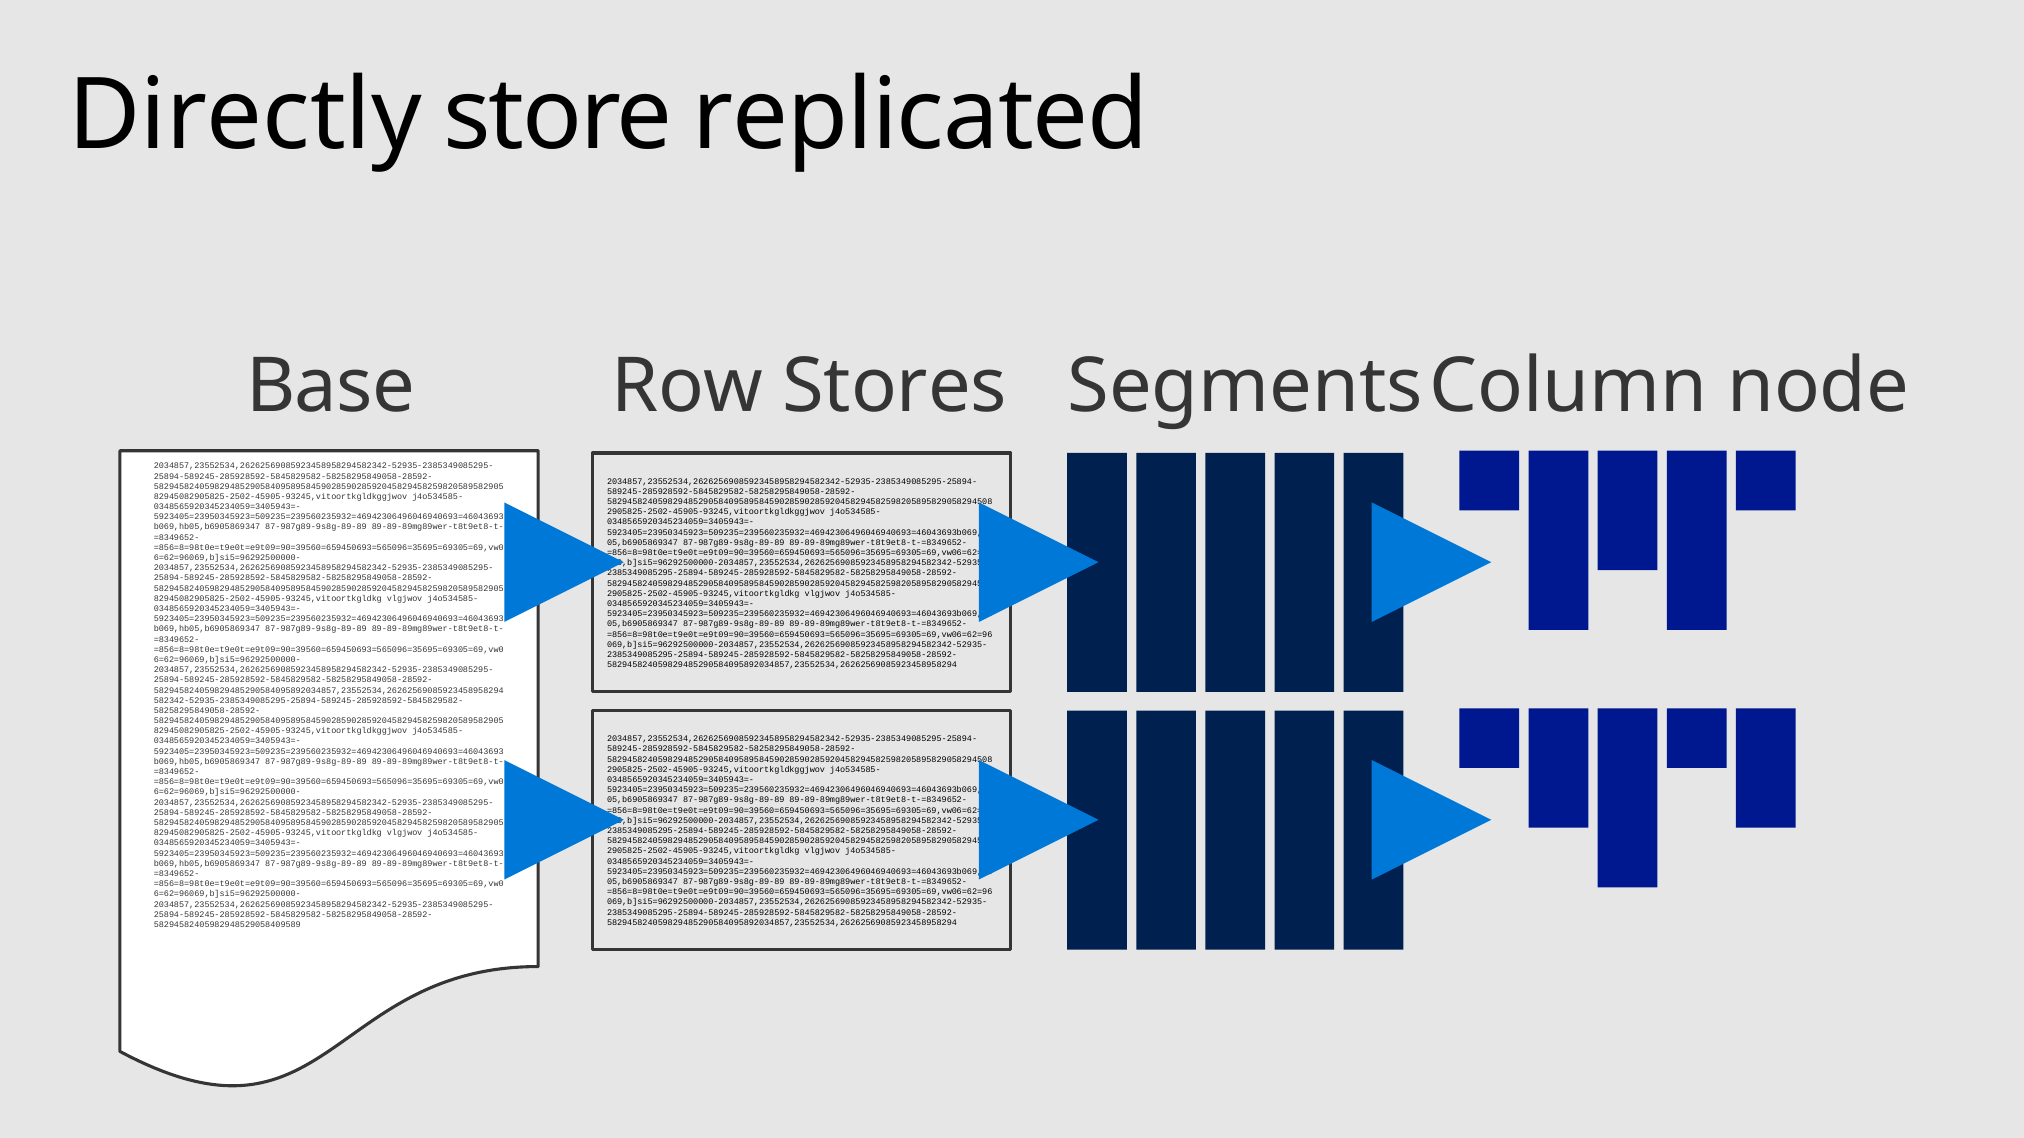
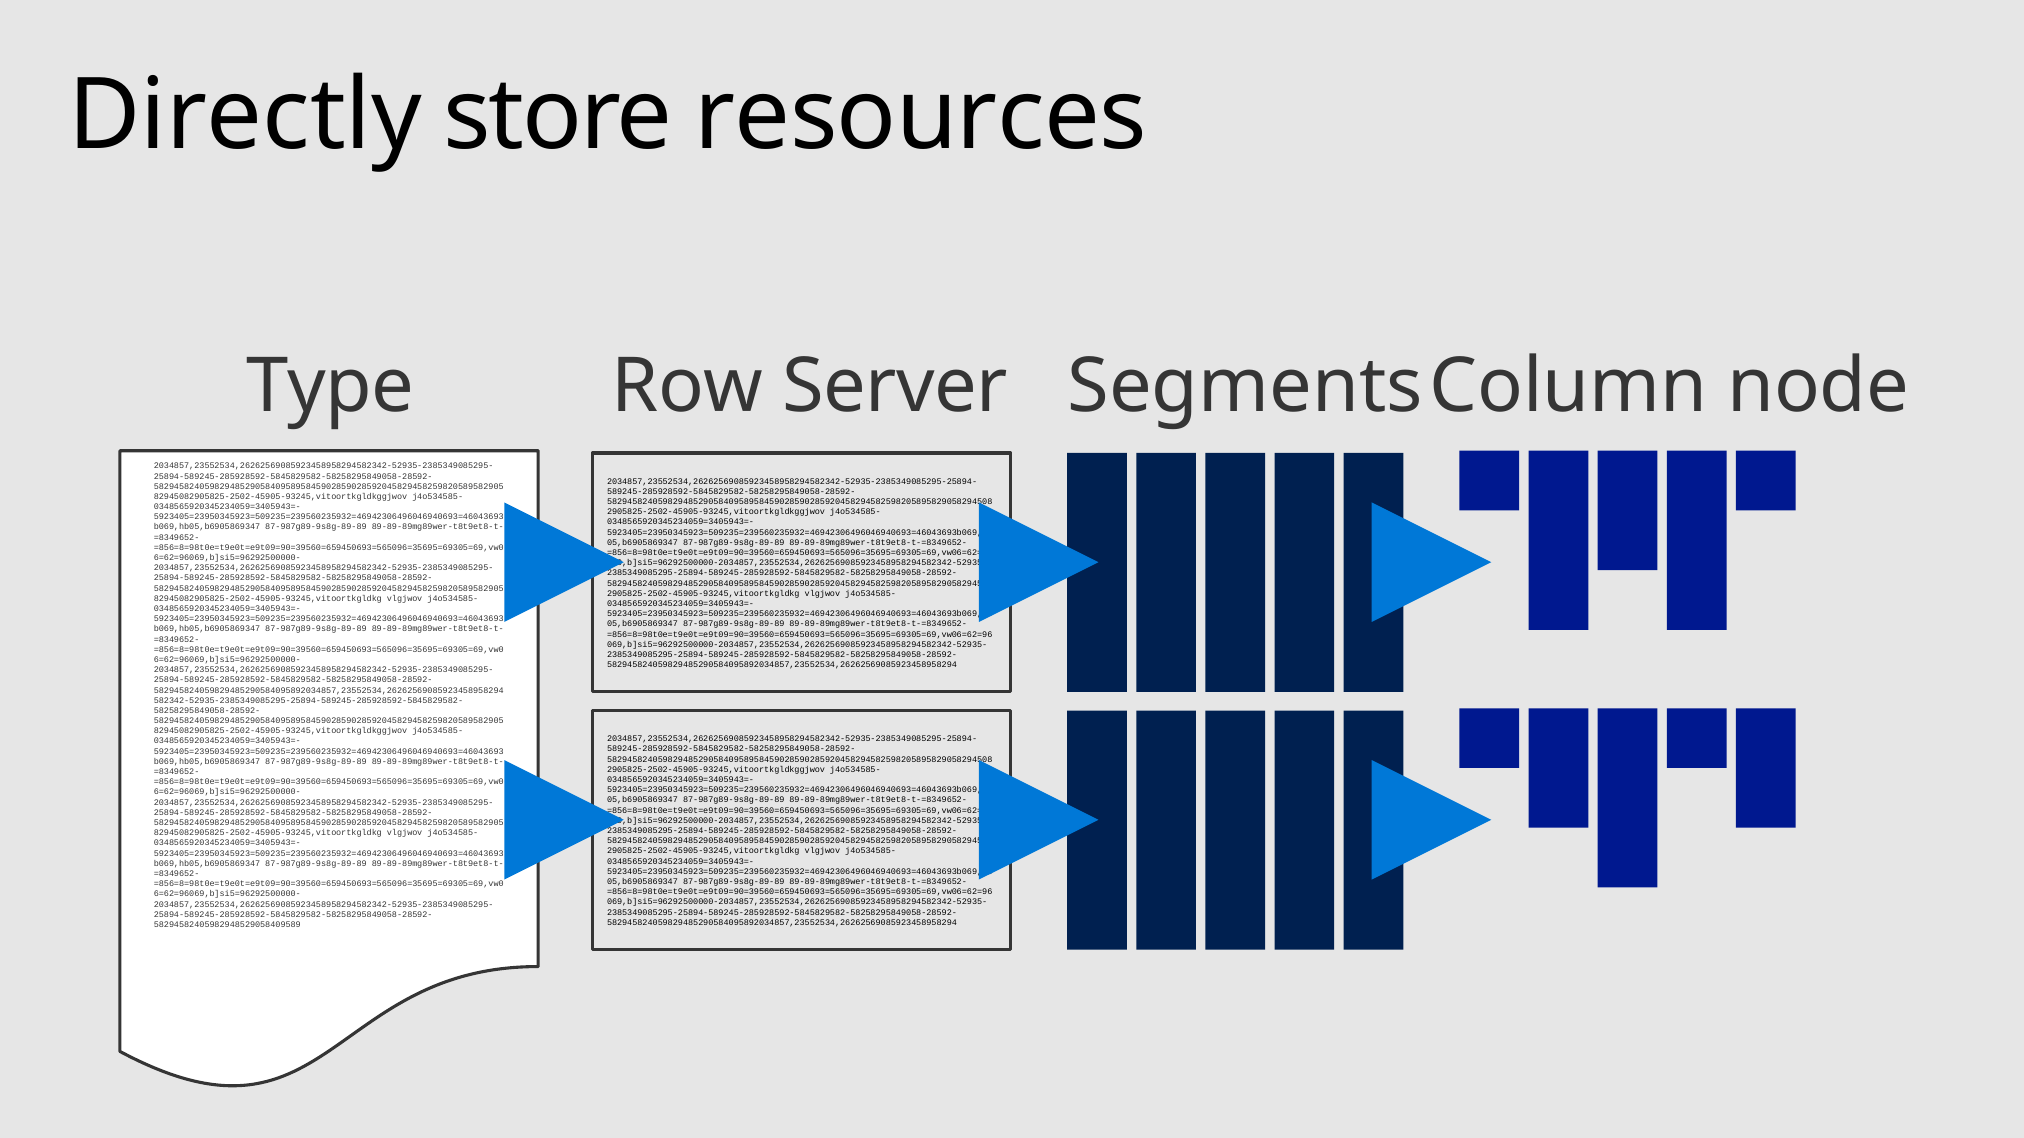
replicated: replicated -> resources (921, 116)
Base: Base -> Type (331, 387)
Stores: Stores -> Server (895, 387)
